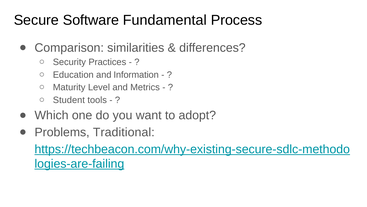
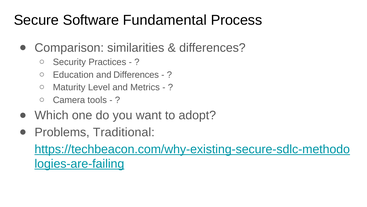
and Information: Information -> Differences (136, 75)
Student: Student -> Camera (69, 100)
